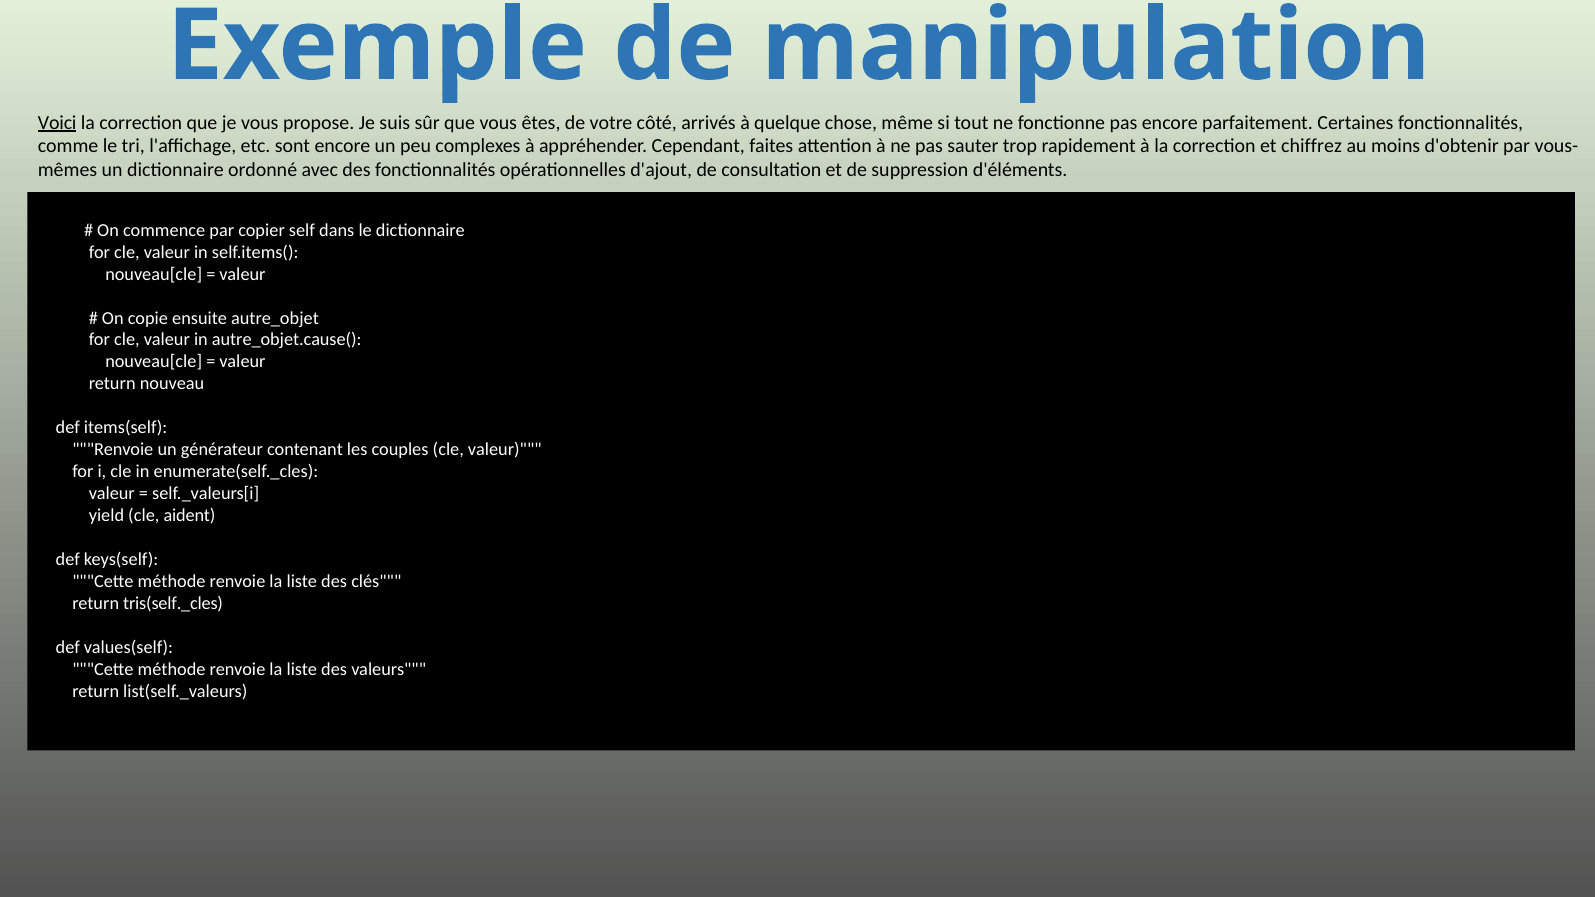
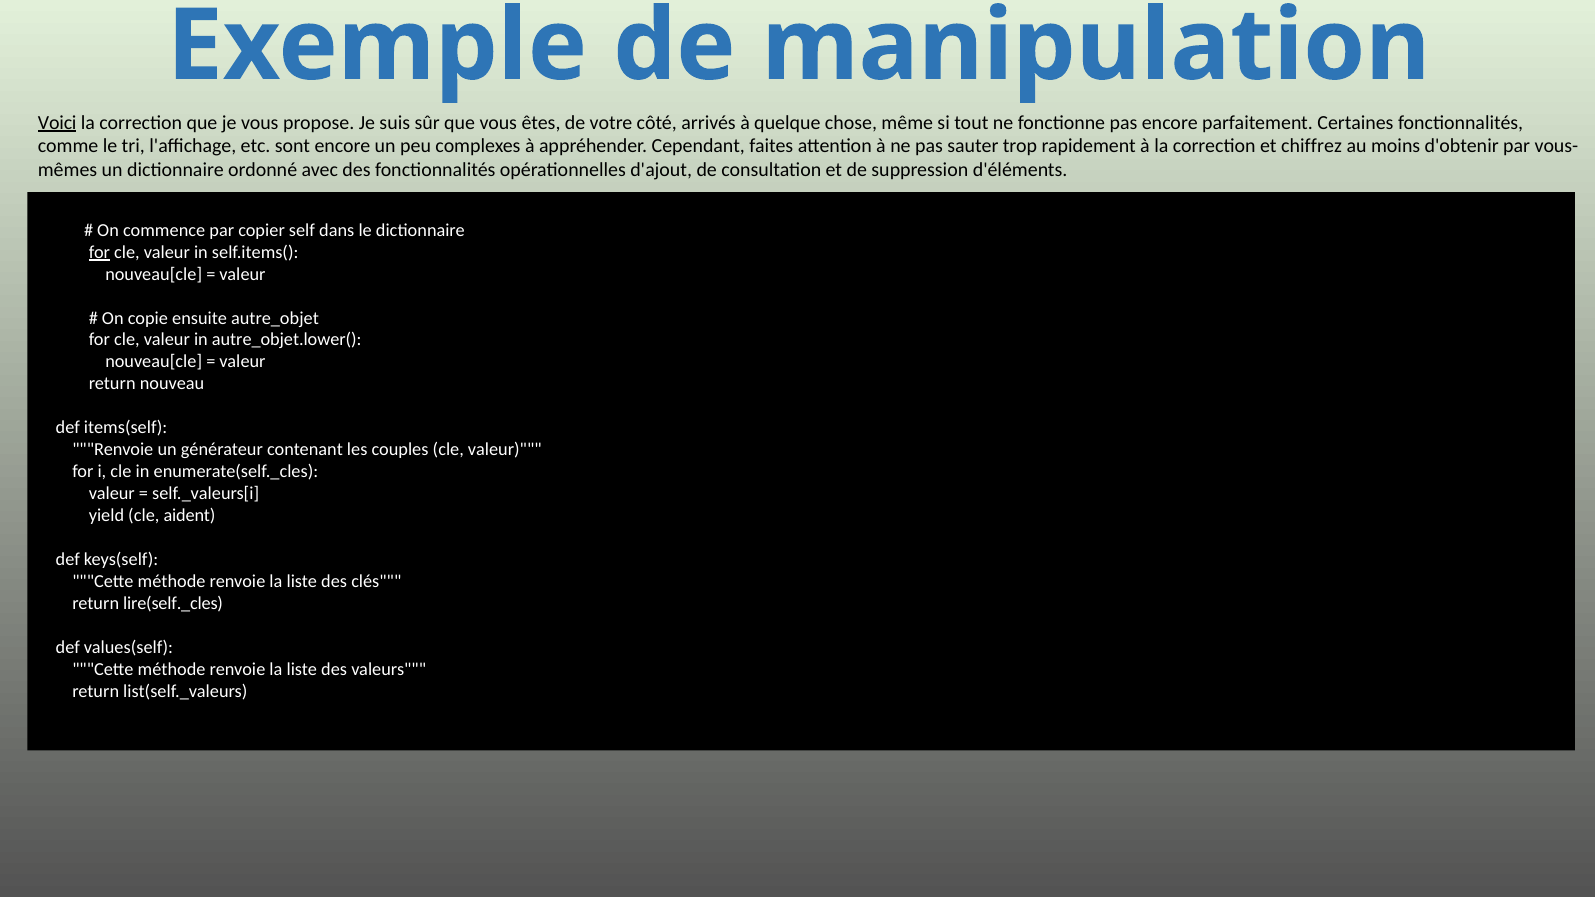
for underline: none -> present (99, 252)
autre_objet.cause(: autre_objet.cause( -> autre_objet.lower( (287, 340)
tris(self._cles: tris(self._cles -> lire(self._cles (173, 603)
